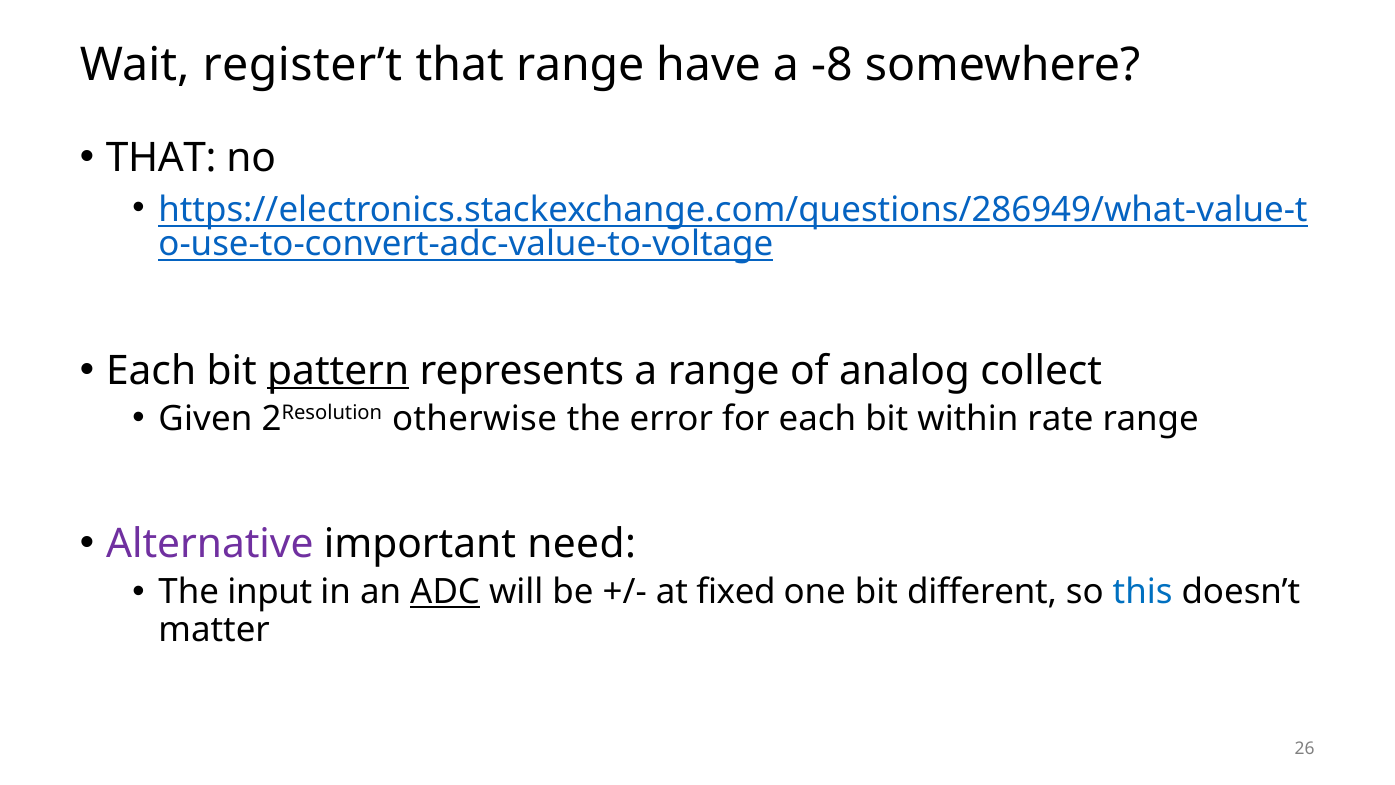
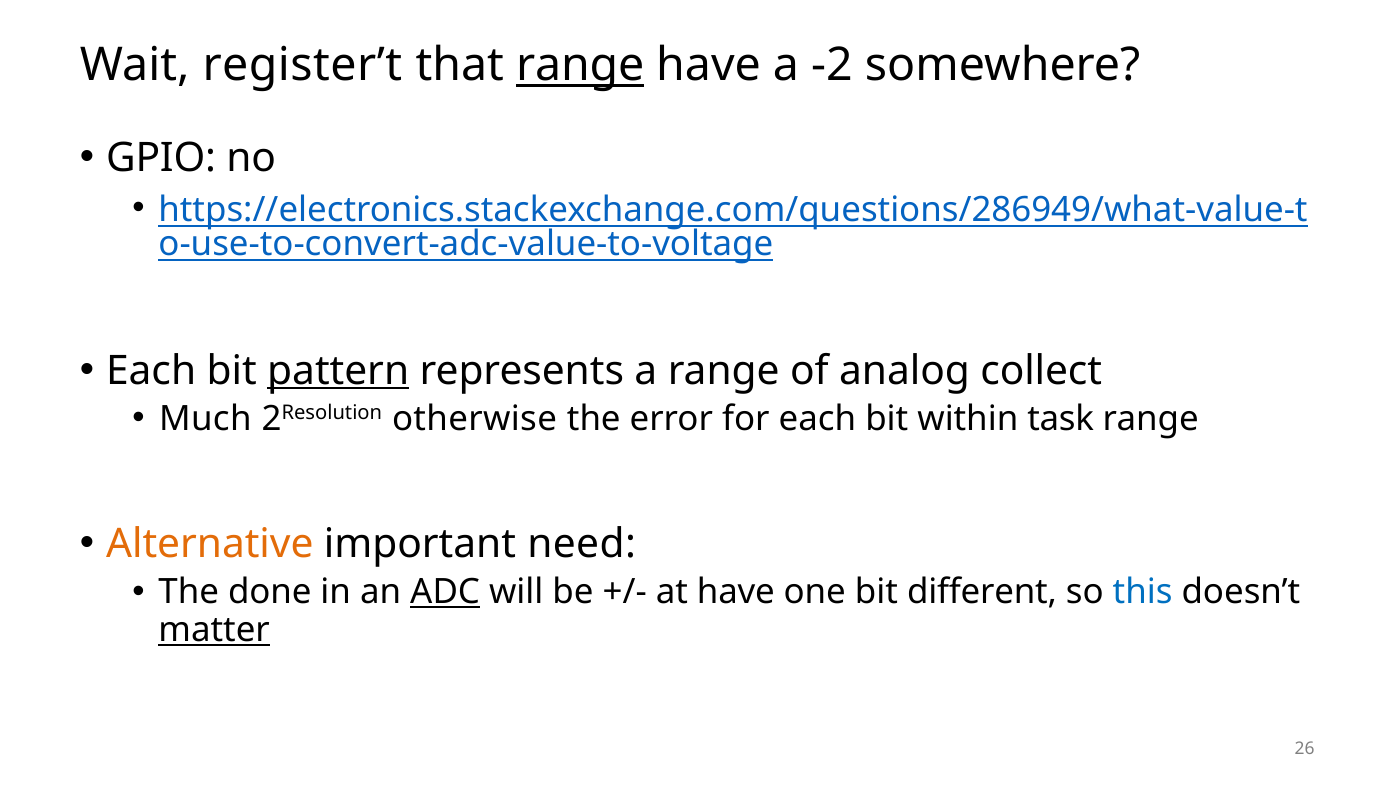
range underline: none -> present (580, 65)
-8: -8 -> -2 (832, 65)
THAT: THAT -> GPIO (161, 158)
Given: Given -> Much (205, 419)
rate: rate -> task (1061, 419)
Alternative colour: purple -> orange (210, 544)
input: input -> done (270, 592)
at fixed: fixed -> have (736, 592)
matter underline: none -> present (214, 629)
